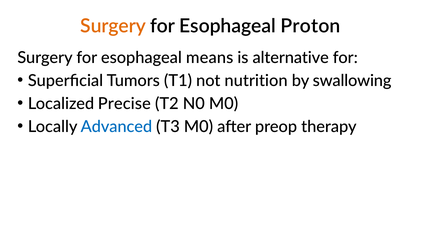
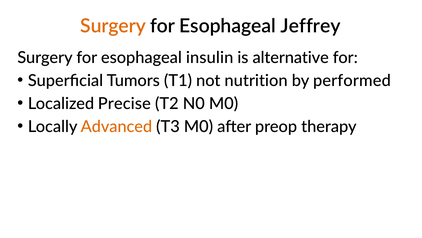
Proton: Proton -> Jeffrey (311, 26)
means: means -> insulin (210, 57)
swallowing: swallowing -> performed (352, 80)
Advanced colour: blue -> orange (116, 126)
